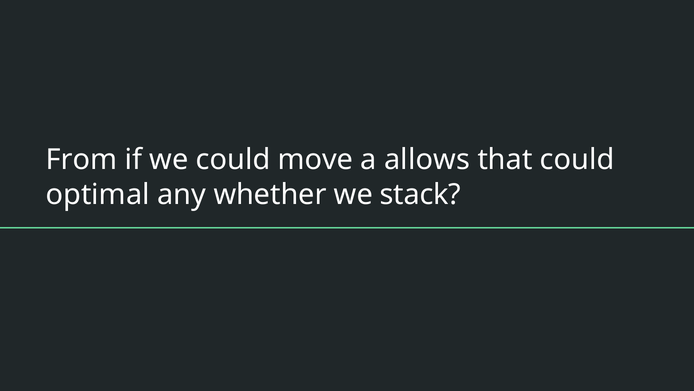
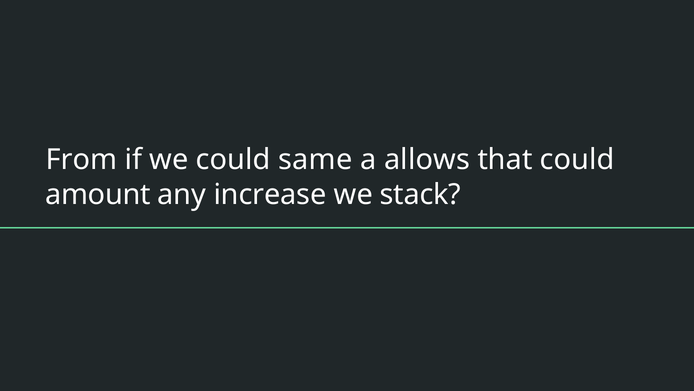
move: move -> same (315, 160)
optimal: optimal -> amount (98, 194)
whether: whether -> increase (270, 194)
